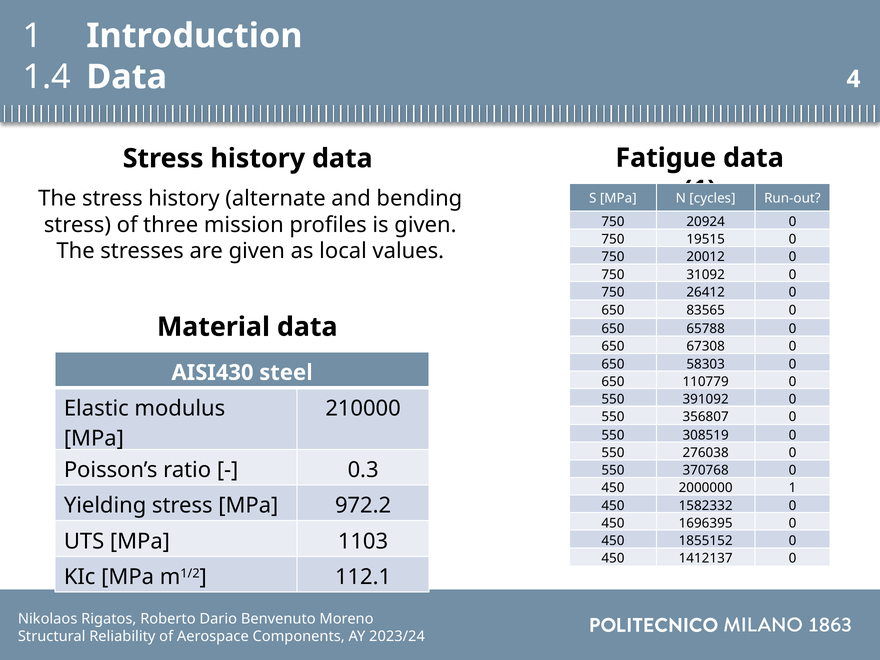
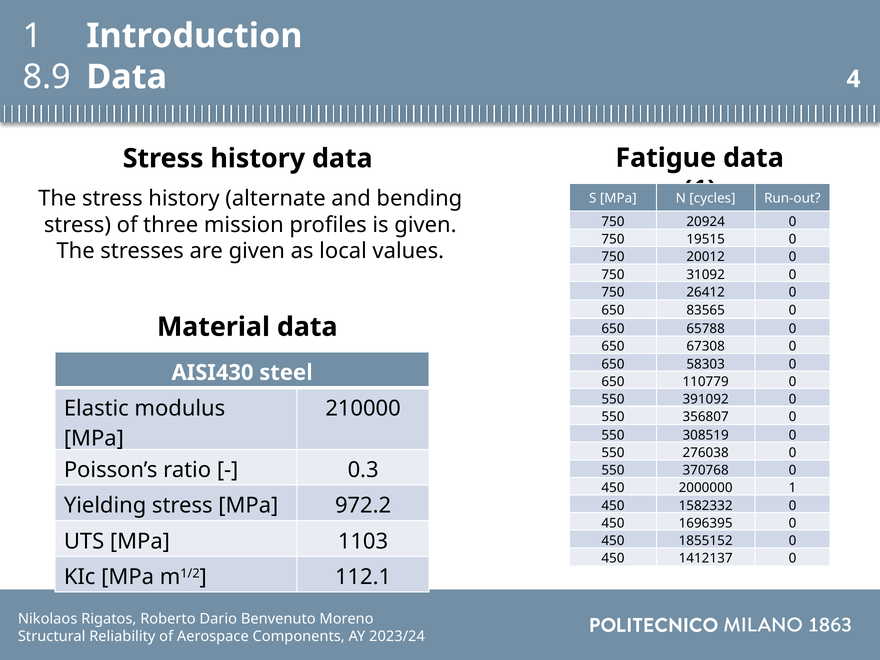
1.4: 1.4 -> 8.9 (47, 77)
